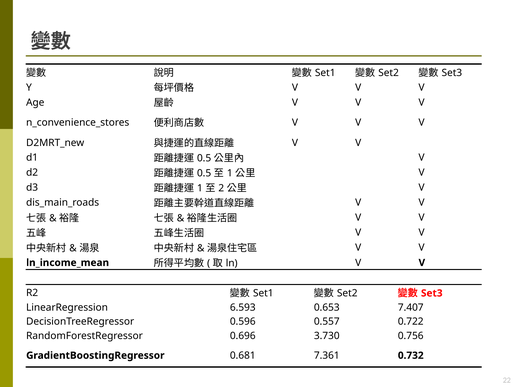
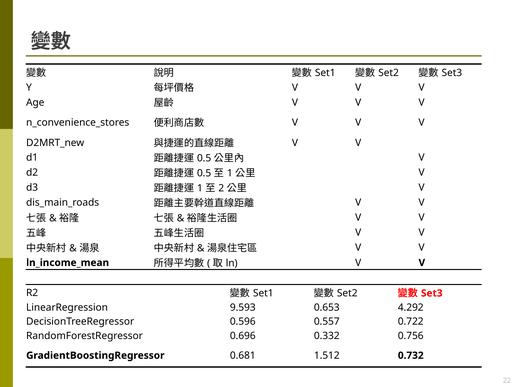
6.593: 6.593 -> 9.593 (243, 307)
7.407: 7.407 -> 4.292 (411, 307)
3.730: 3.730 -> 0.332 (327, 336)
7.361: 7.361 -> 1.512 (327, 355)
